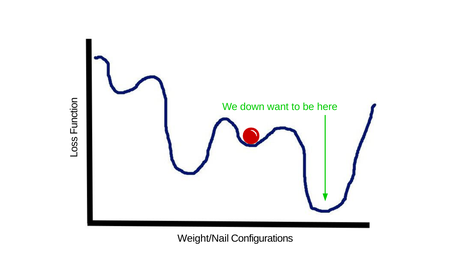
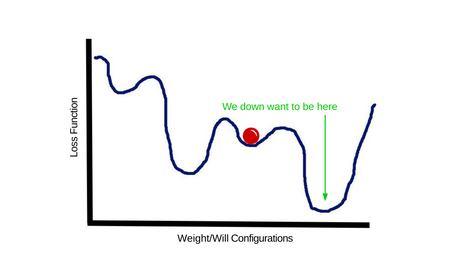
Weight/Nail: Weight/Nail -> Weight/Will (203, 239)
